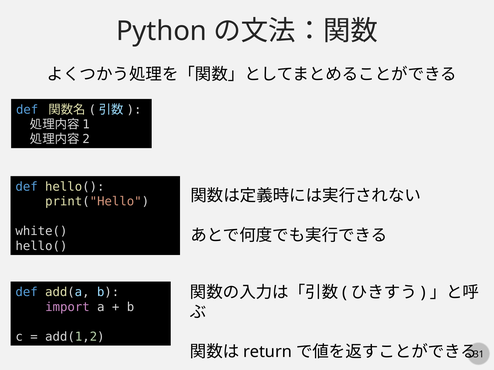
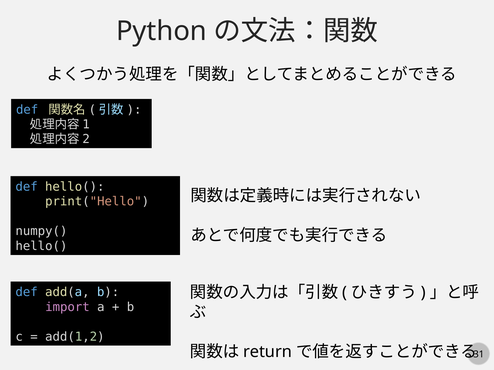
white(: white( -> numpy( (41, 231)
